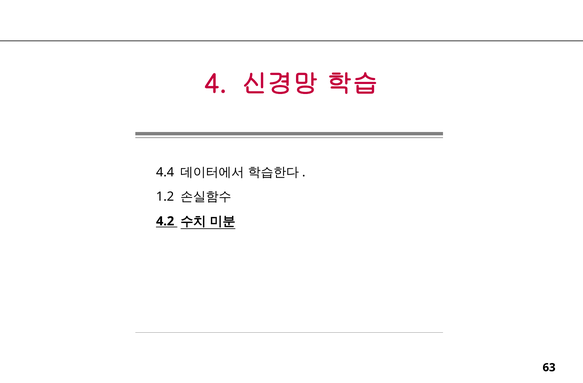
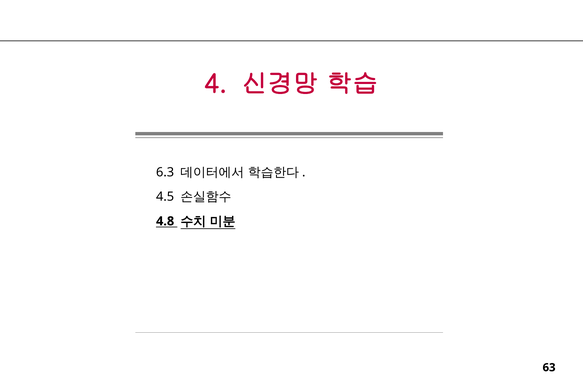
4.4: 4.4 -> 6.3 (165, 172)
1.2: 1.2 -> 4.5 (165, 197)
4.2: 4.2 -> 4.8 (165, 221)
